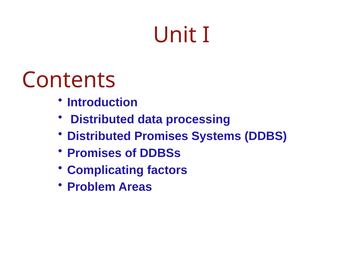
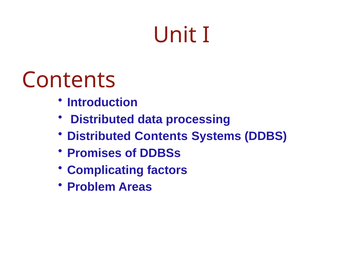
Distributed Promises: Promises -> Contents (161, 136)
